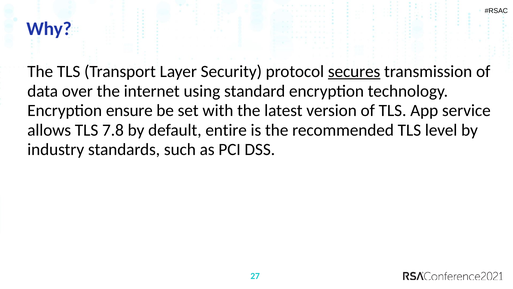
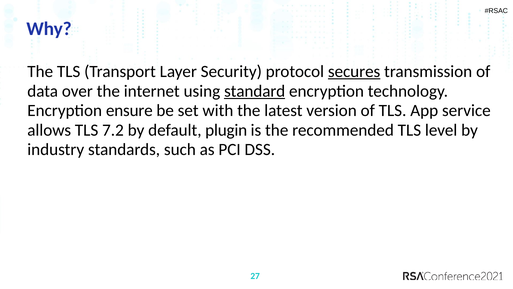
standard underline: none -> present (255, 91)
7.8: 7.8 -> 7.2 (113, 130)
entire: entire -> plugin (226, 130)
